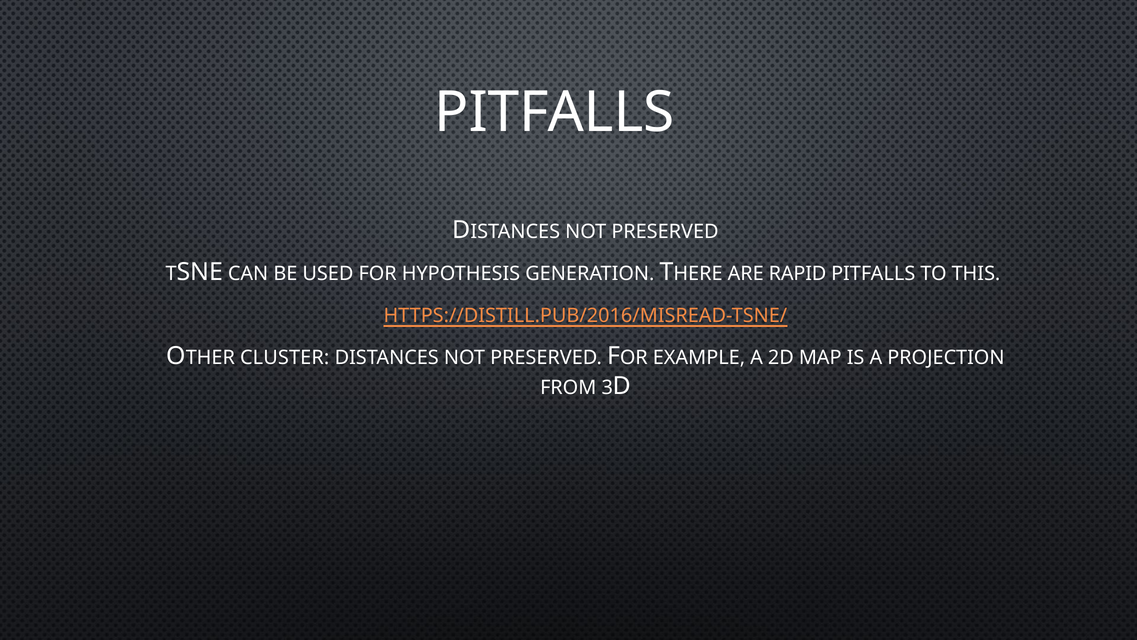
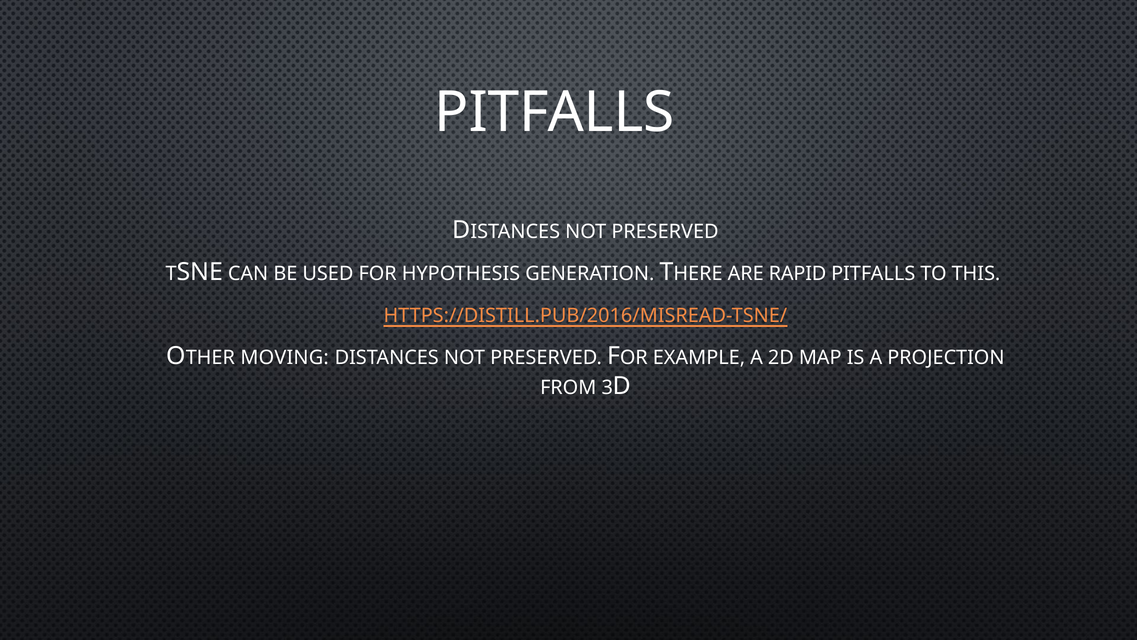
CLUSTER: CLUSTER -> MOVING (285, 357)
